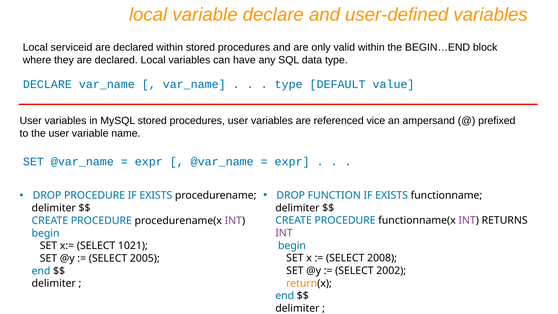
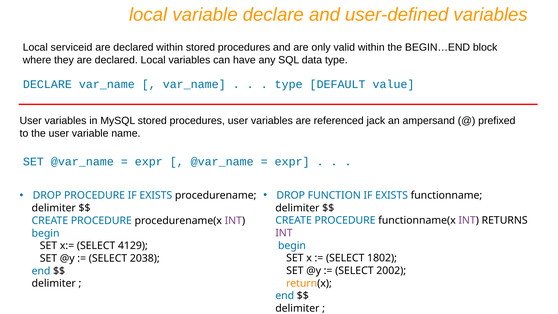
vice: vice -> jack (376, 121)
1021: 1021 -> 4129 (133, 246)
2008: 2008 -> 1802 (382, 258)
2005: 2005 -> 2038 (145, 258)
